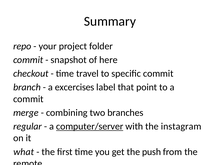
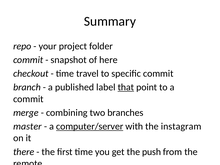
excercises: excercises -> published (75, 87)
that underline: none -> present (126, 87)
regular: regular -> master (27, 126)
what: what -> there (24, 152)
